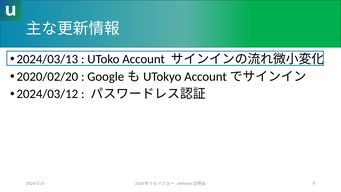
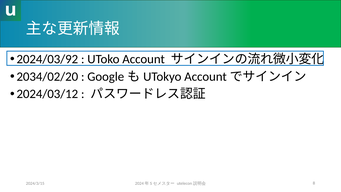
2024/03/13: 2024/03/13 -> 2024/03/92 (47, 59)
2020/02/20: 2020/02/20 -> 2034/02/20 (47, 77)
